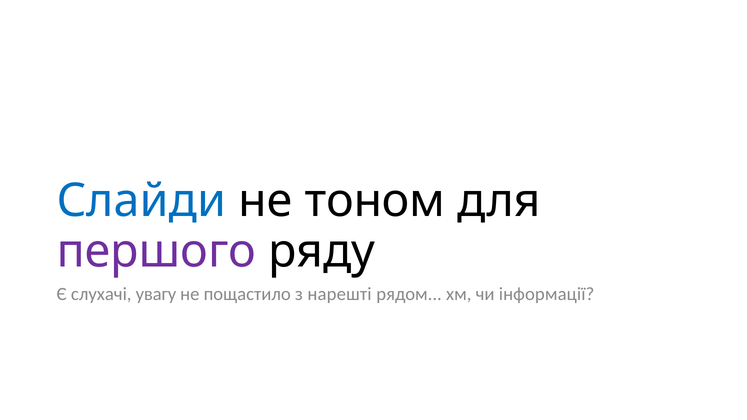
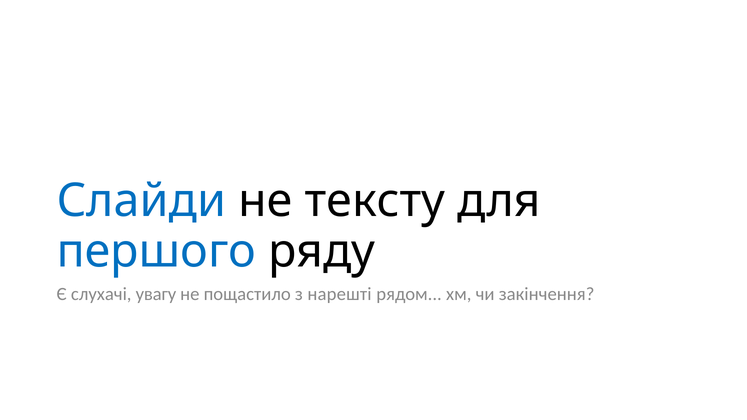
тоном: тоном -> тексту (375, 201)
першого colour: purple -> blue (156, 251)
інформації: інформації -> закінчення (547, 294)
